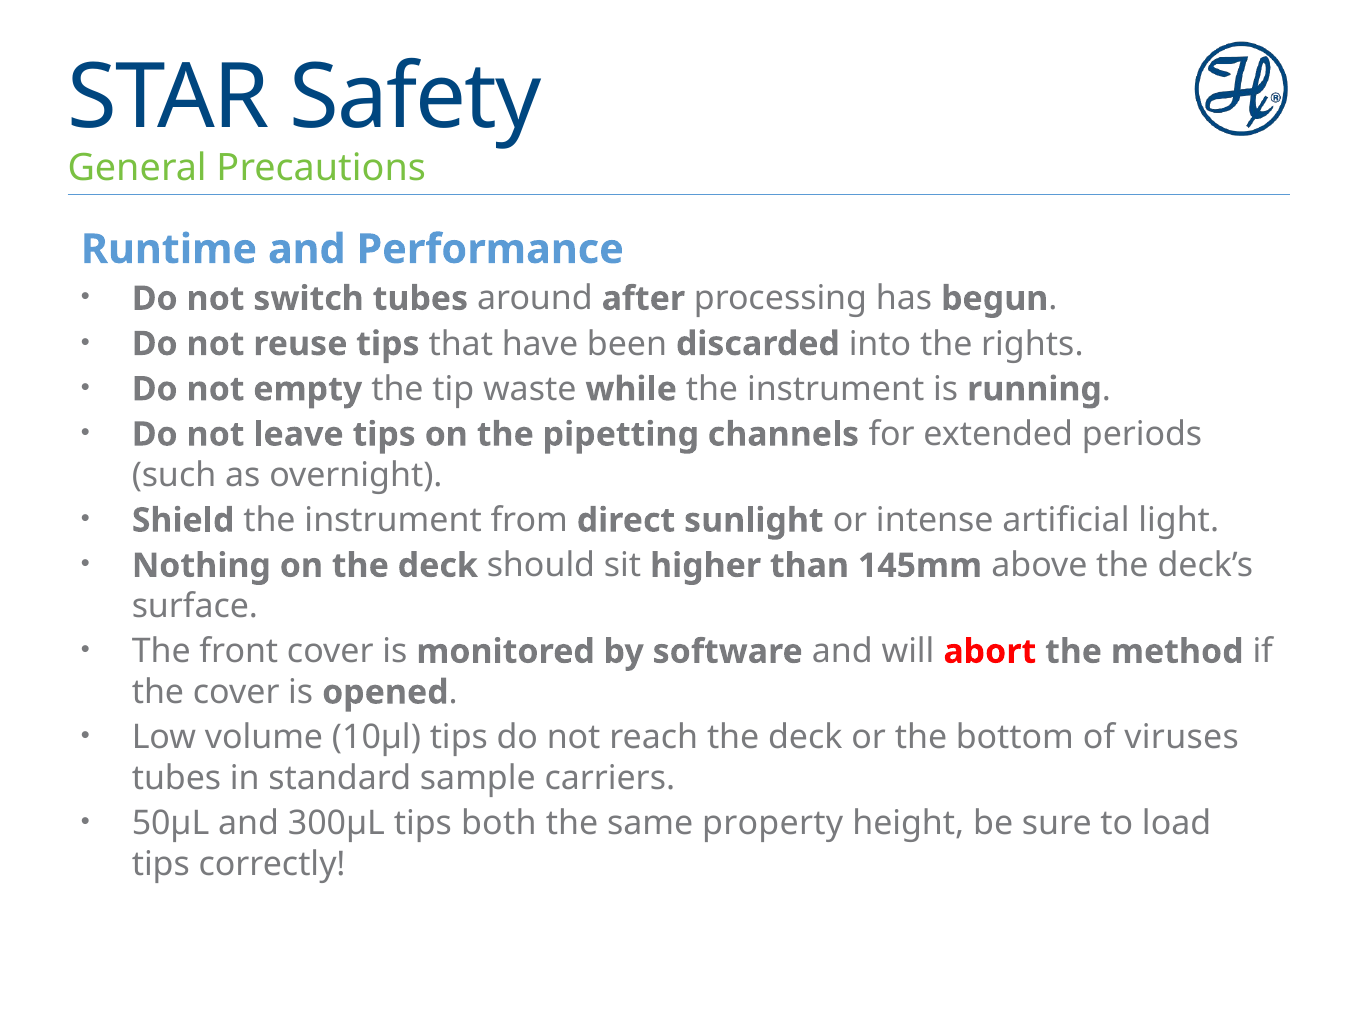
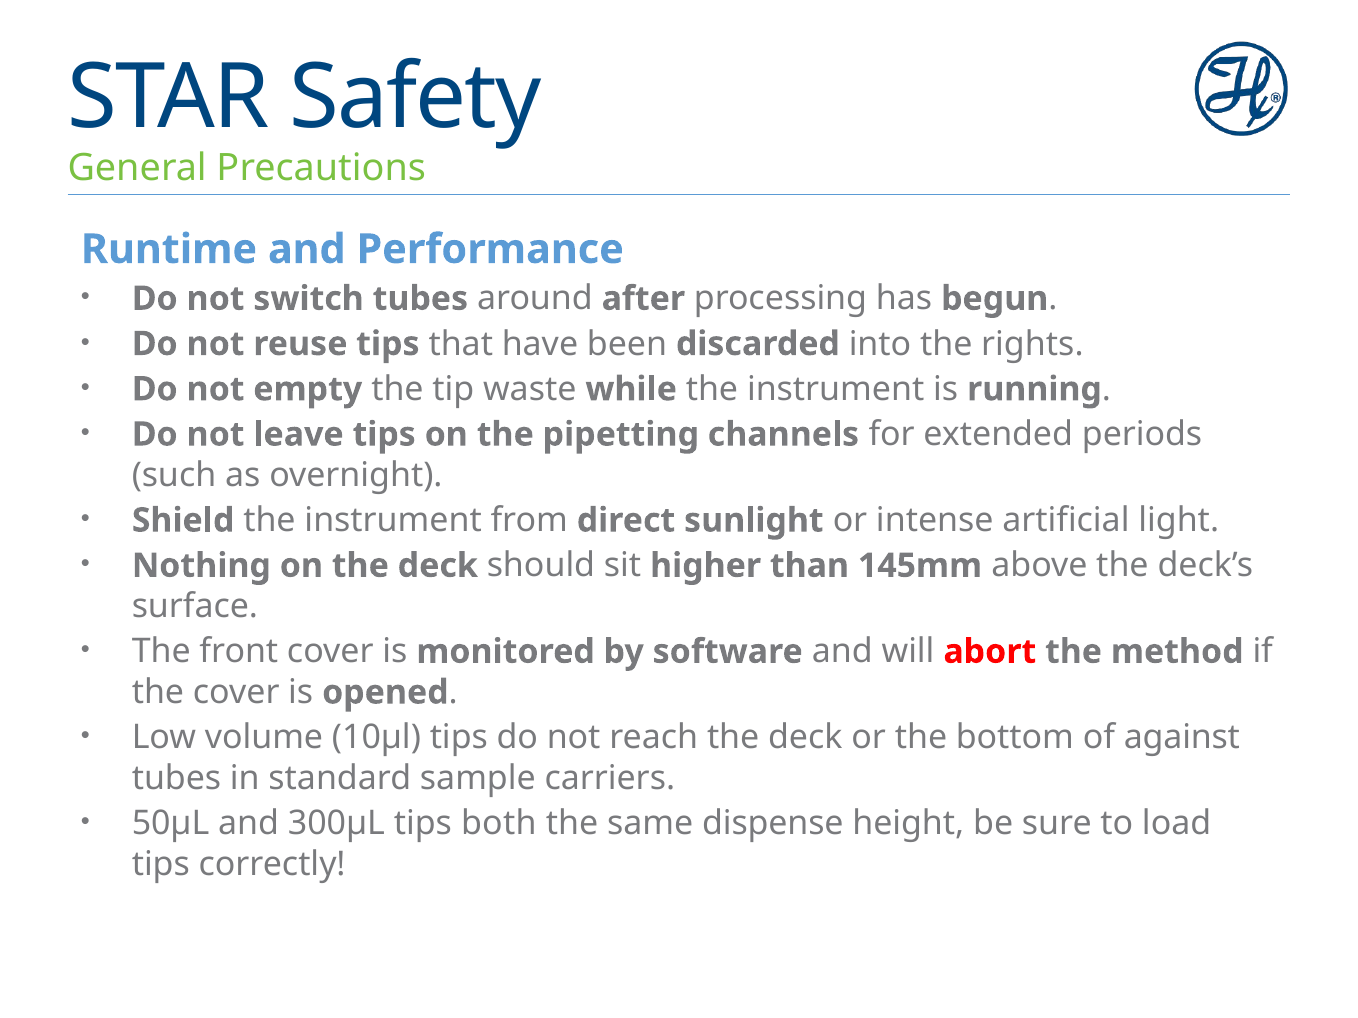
viruses: viruses -> against (1182, 738)
property: property -> dispense (773, 824)
